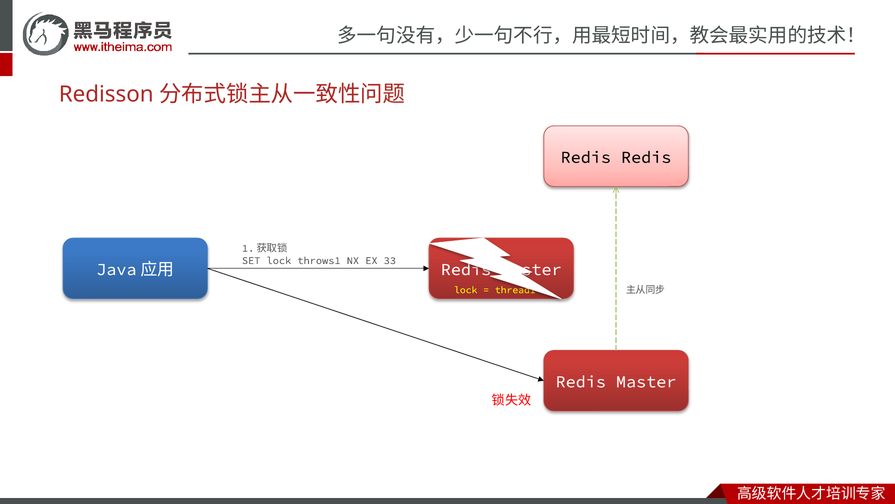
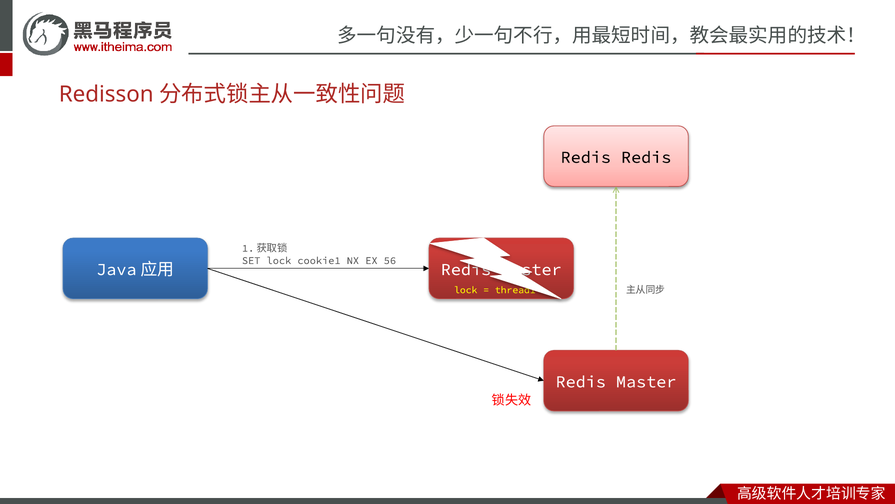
throws1: throws1 -> cookie1 (319, 260)
33: 33 -> 56 (390, 260)
